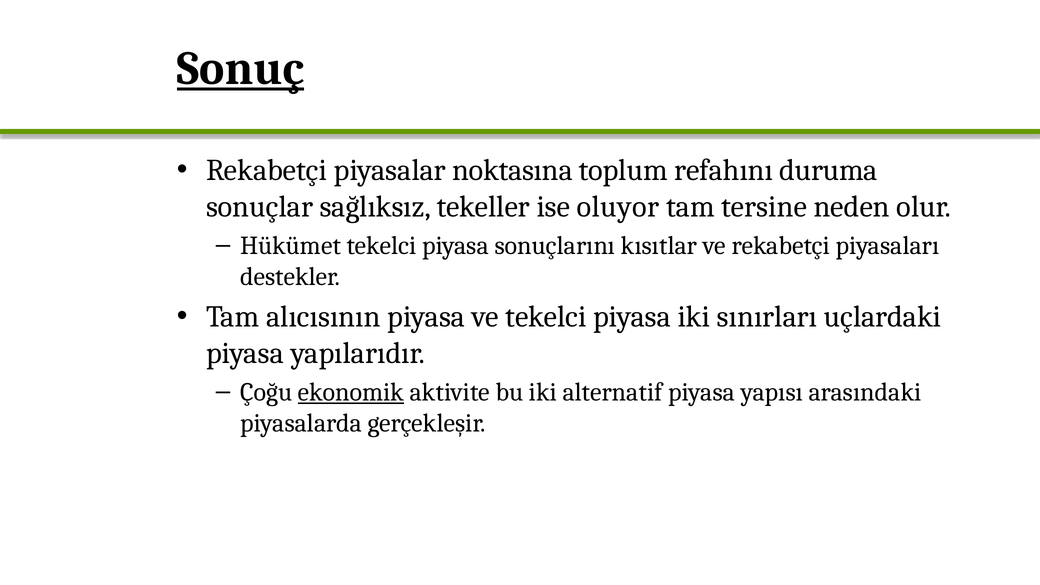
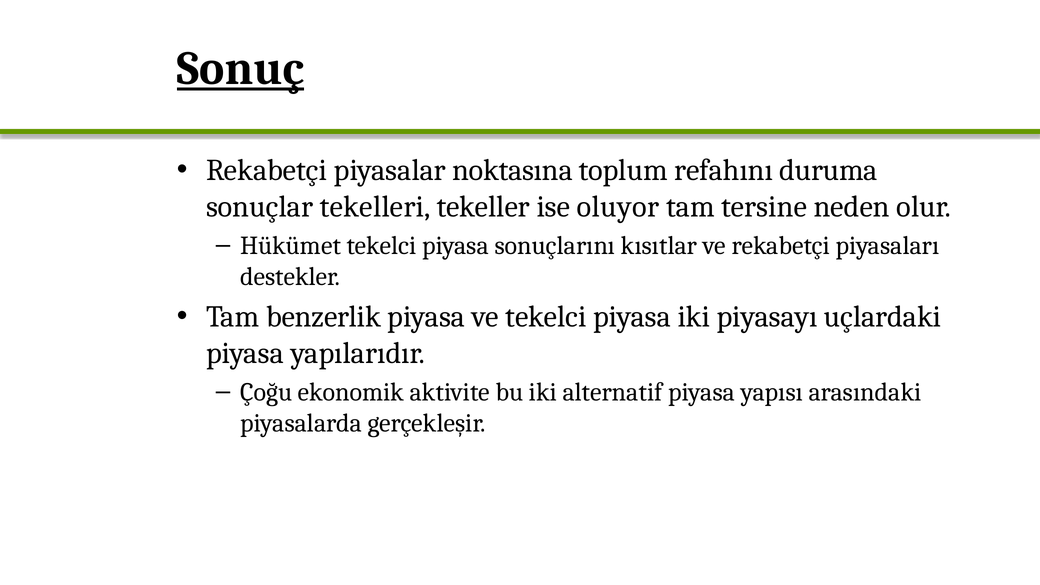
sağlıksız: sağlıksız -> tekelleri (375, 207)
alıcısının: alıcısının -> benzerlik (323, 317)
sınırları: sınırları -> piyasayı (767, 317)
ekonomik underline: present -> none (351, 392)
